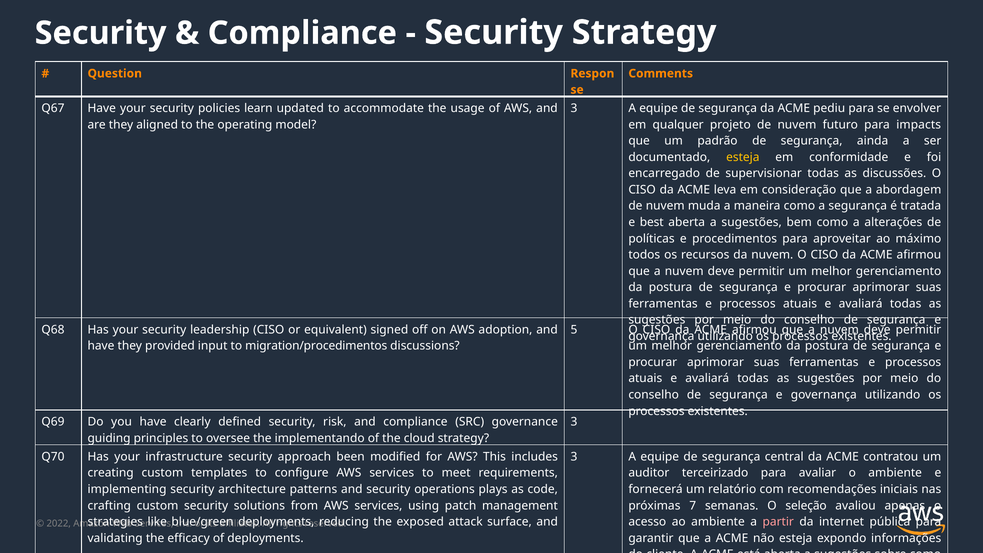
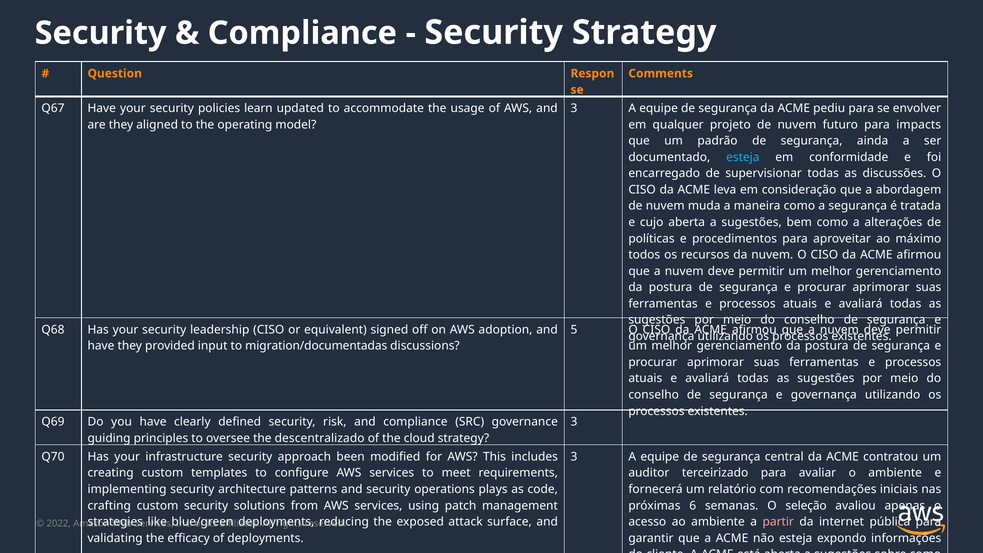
esteja colour: yellow -> light blue (743, 157)
best: best -> cujo (652, 222)
migration/procedimentos: migration/procedimentos -> migration/documentadas (316, 346)
implementando: implementando -> descentralizado (320, 438)
7: 7 -> 6 (693, 506)
